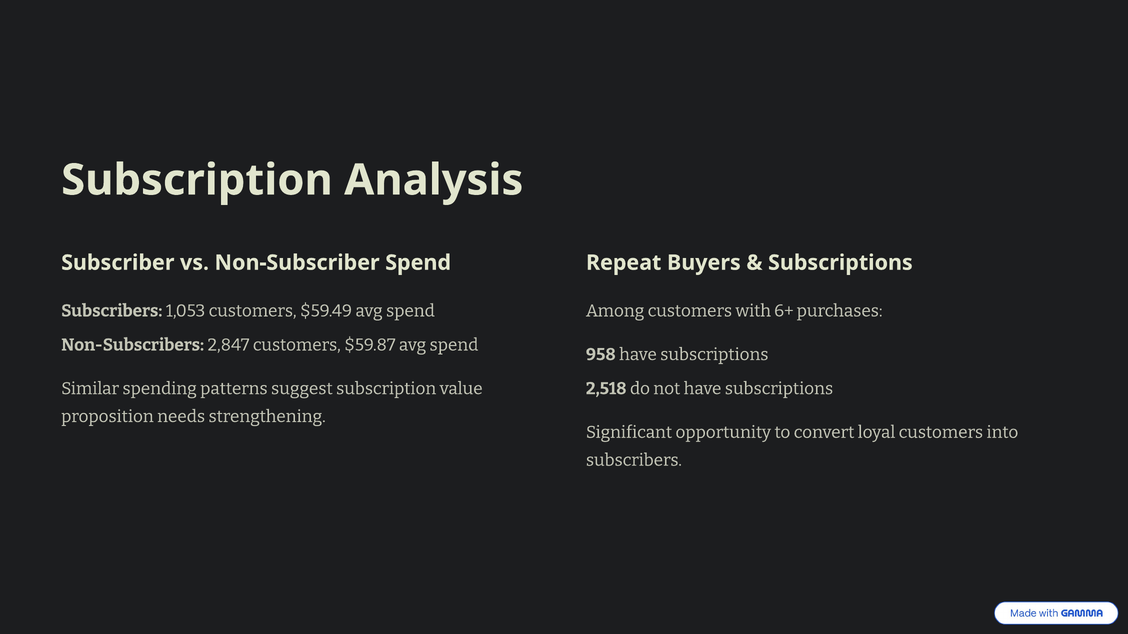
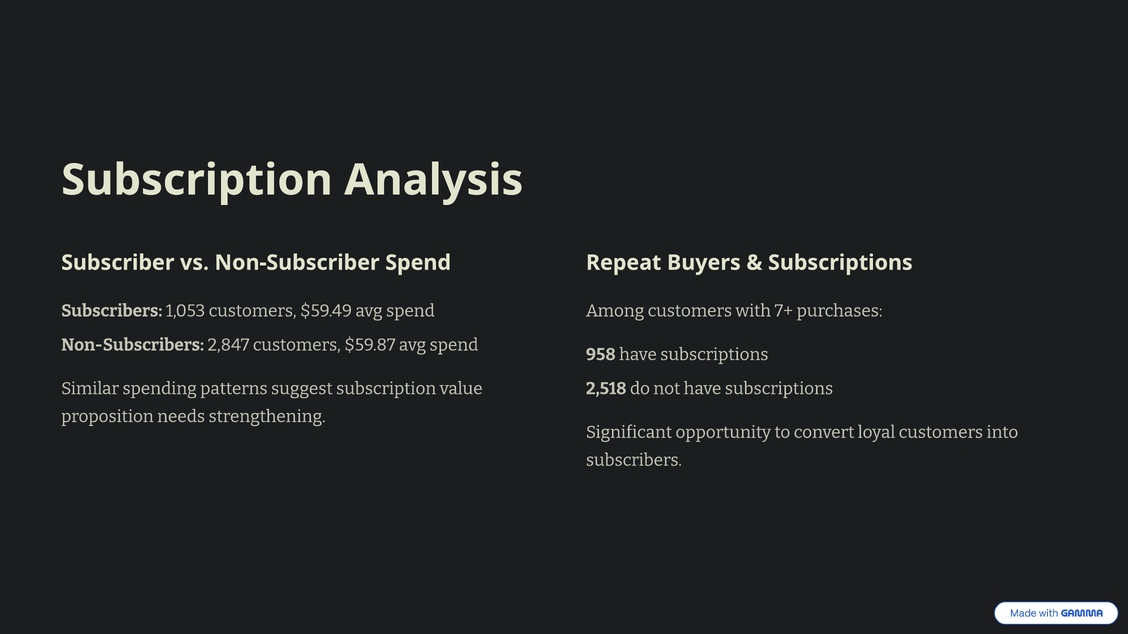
6+: 6+ -> 7+ (784, 311)
